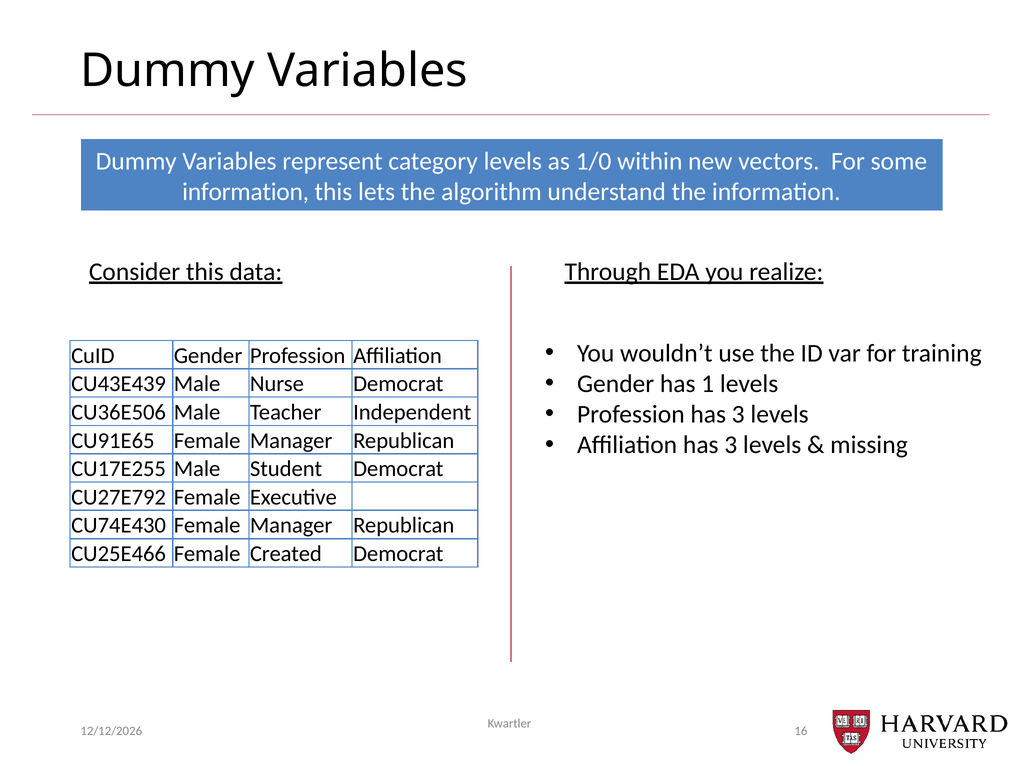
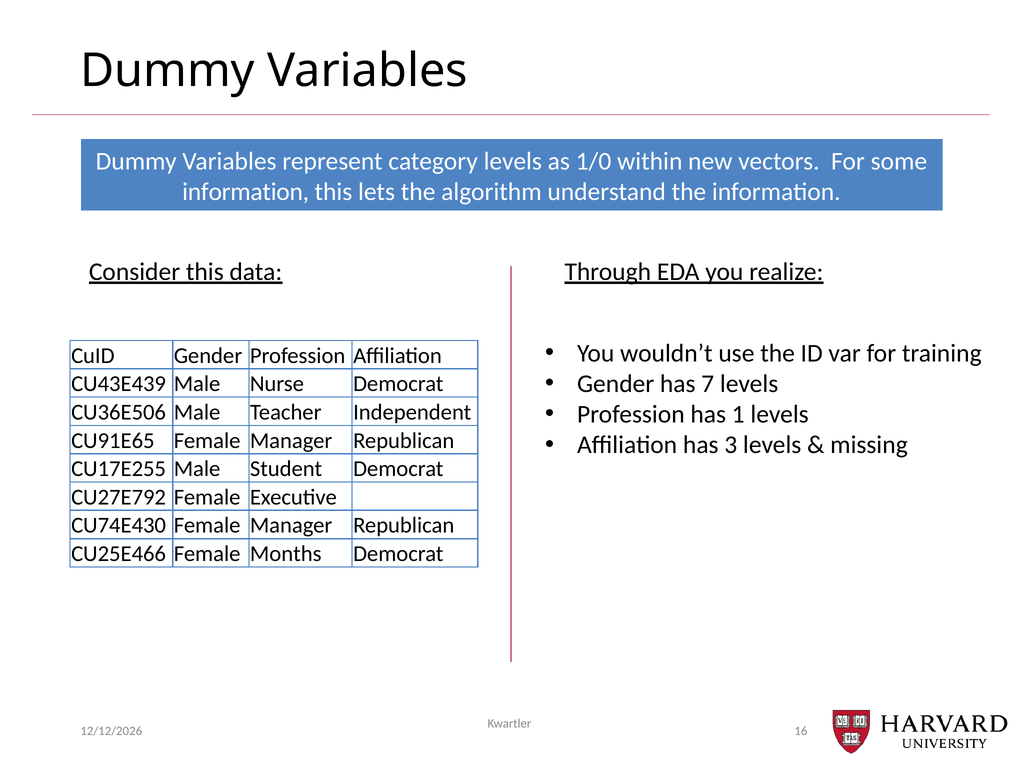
1: 1 -> 7 (708, 384)
Profession has 3: 3 -> 1 (738, 415)
Created: Created -> Months (286, 554)
